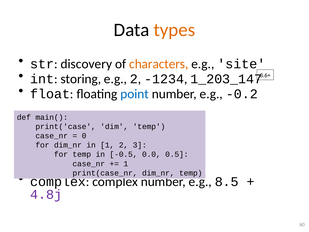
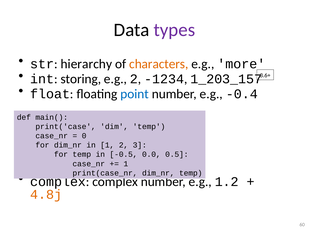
types colour: orange -> purple (174, 30)
discovery: discovery -> hierarchy (86, 64)
site: site -> more (241, 64)
1_203_147: 1_203_147 -> 1_203_157 (226, 79)
-0.2: -0.2 -> -0.4 (242, 94)
8.5: 8.5 -> 1.2 (227, 182)
4.8j colour: purple -> orange (46, 194)
